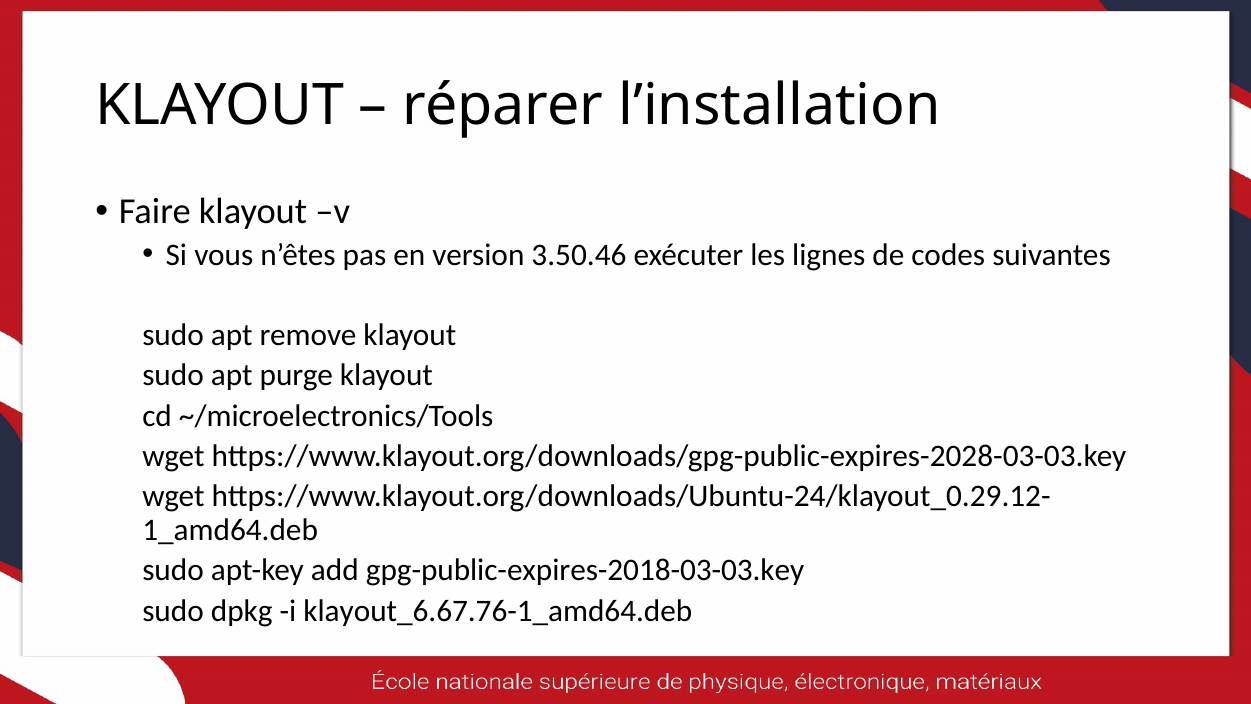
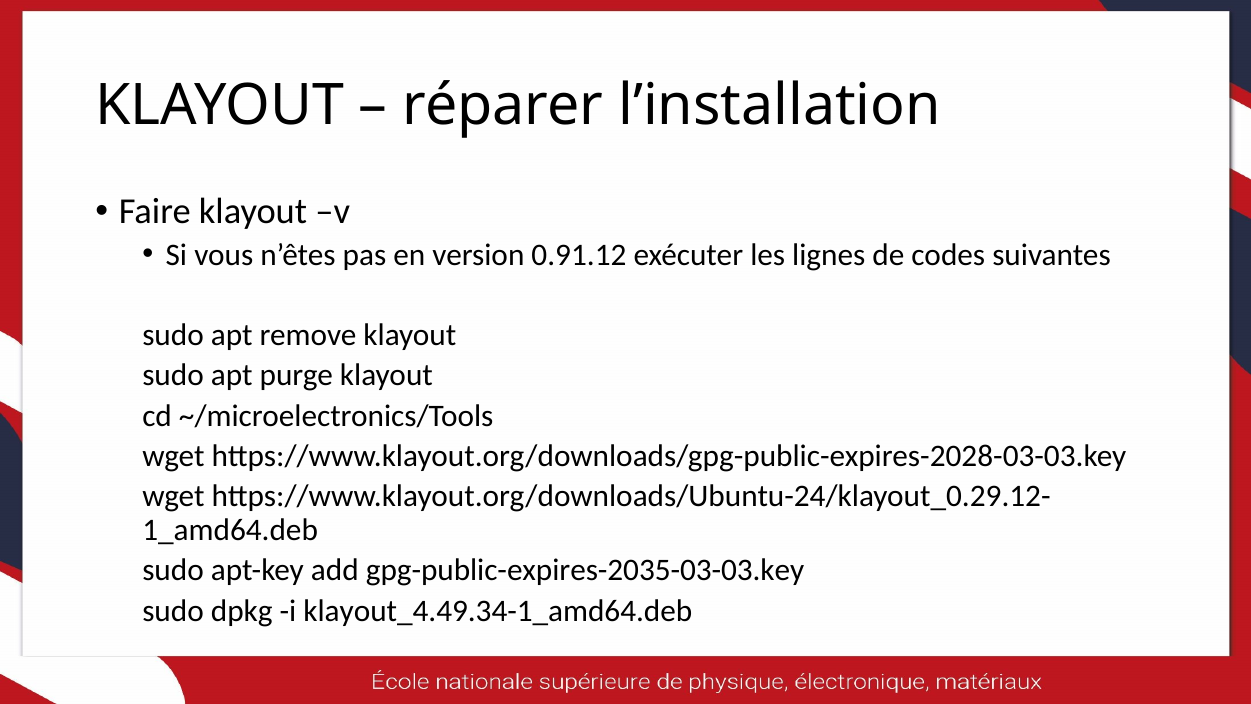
3.50.46: 3.50.46 -> 0.91.12 (579, 255)
gpg-public-expires-2018-03-03.key: gpg-public-expires-2018-03-03.key -> gpg-public-expires-2035-03-03.key (585, 570)
klayout_6.67.76-1_amd64.deb: klayout_6.67.76-1_amd64.deb -> klayout_4.49.34-1_amd64.deb (498, 610)
